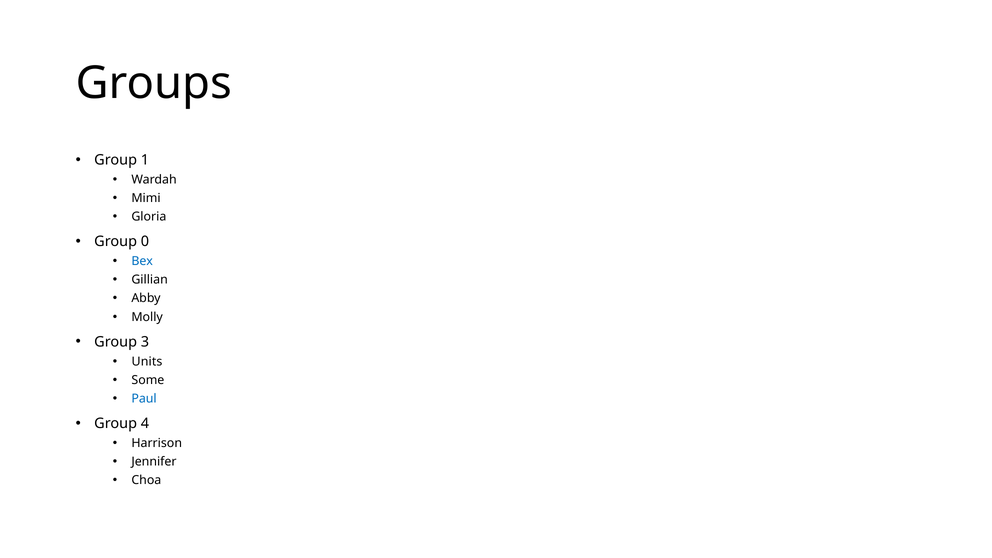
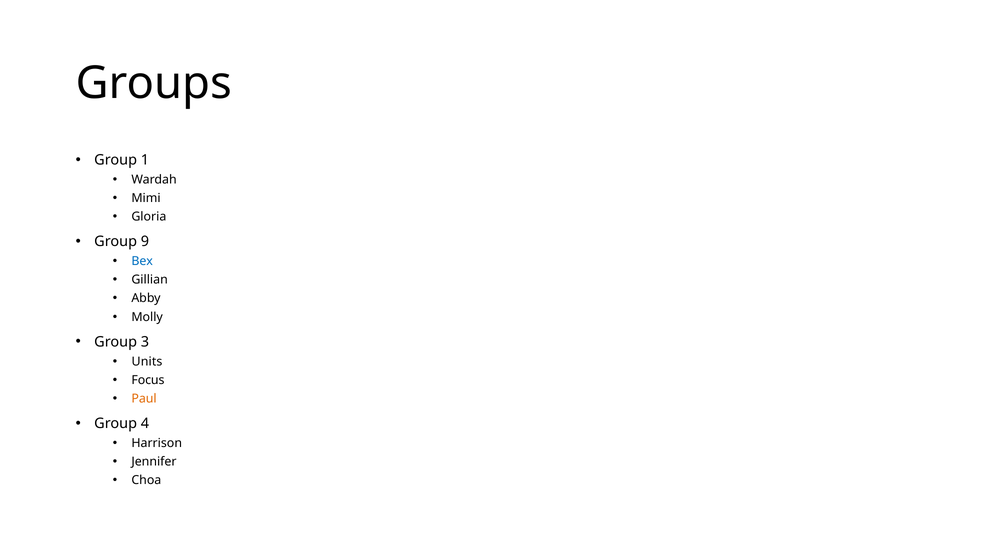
0: 0 -> 9 (145, 242)
Some: Some -> Focus (148, 380)
Paul colour: blue -> orange (144, 399)
